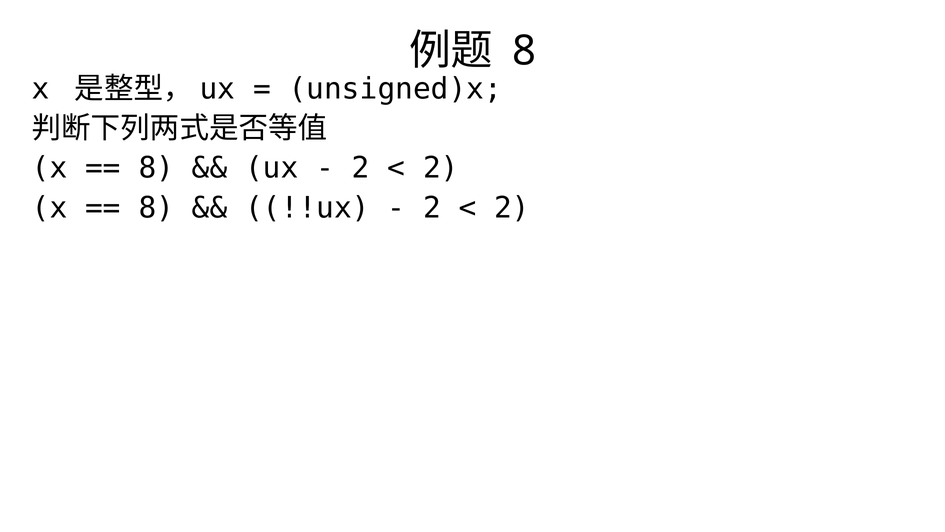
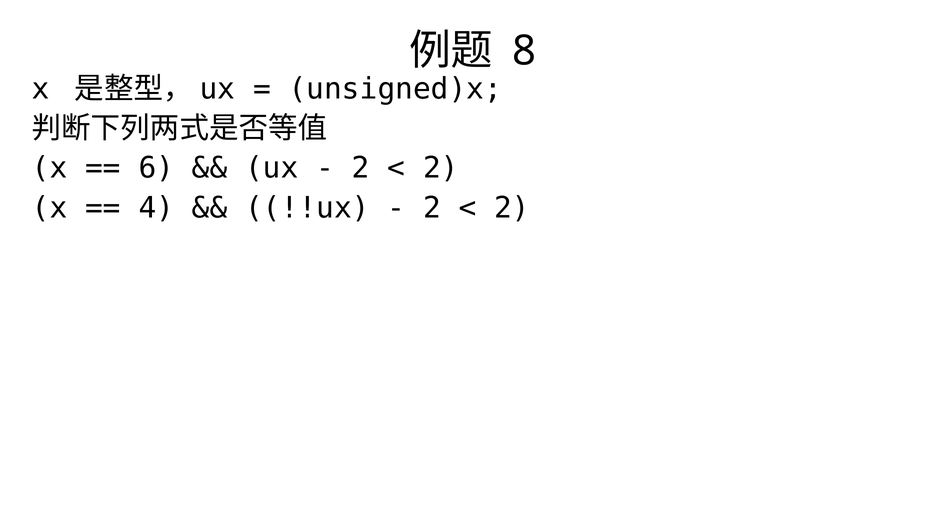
8: 8 -> 6 (156, 168)
8: 8 -> 4 (156, 208)
